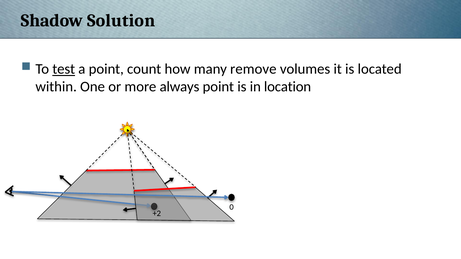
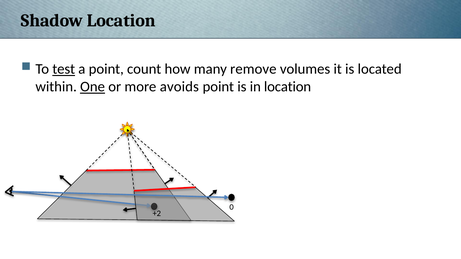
Shadow Solution: Solution -> Location (121, 20)
One underline: none -> present (93, 87)
always: always -> avoids (179, 87)
